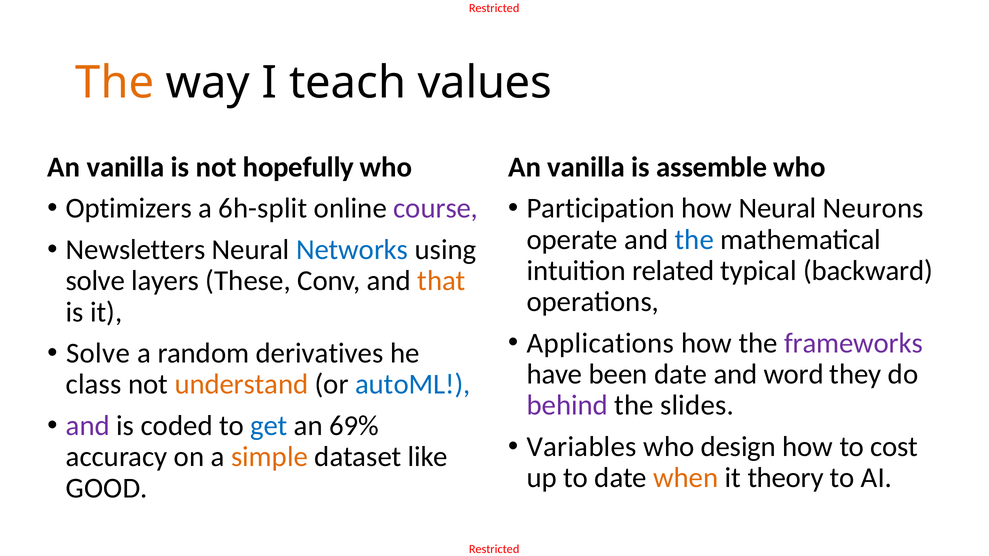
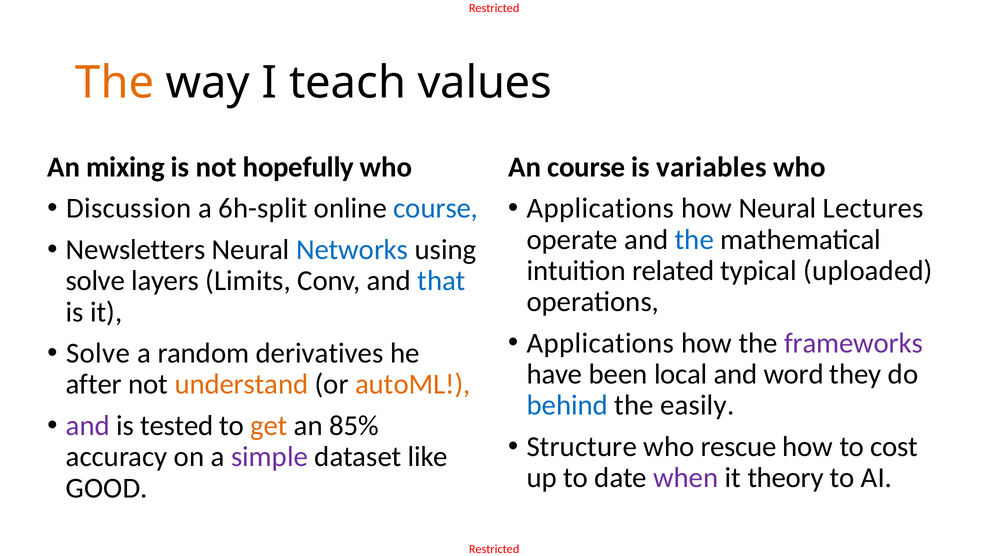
vanilla: vanilla -> mixing (125, 167)
vanilla: vanilla -> course (586, 167)
assemble: assemble -> variables (712, 167)
Optimizers: Optimizers -> Discussion (129, 209)
course colour: purple -> blue (436, 209)
Participation: Participation -> Applications (601, 209)
Neurons: Neurons -> Lectures (873, 209)
backward: backward -> uploaded (868, 271)
These: These -> Limits (248, 281)
that colour: orange -> blue (441, 281)
been date: date -> local (681, 374)
class: class -> after (94, 385)
autoML colour: blue -> orange (413, 385)
behind colour: purple -> blue (567, 405)
slides: slides -> easily (697, 405)
coded: coded -> tested (177, 426)
get colour: blue -> orange (269, 426)
69%: 69% -> 85% (354, 426)
Variables: Variables -> Structure (582, 447)
design: design -> rescue (738, 447)
simple colour: orange -> purple (270, 457)
when colour: orange -> purple (686, 478)
